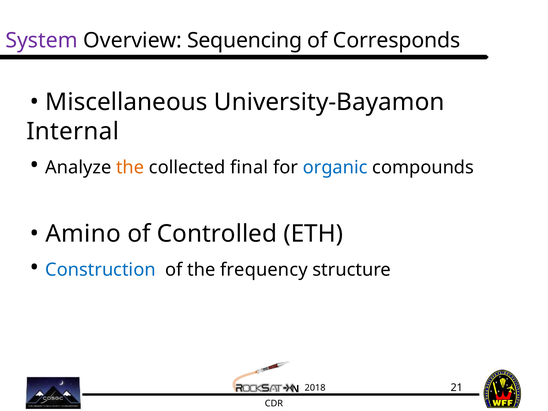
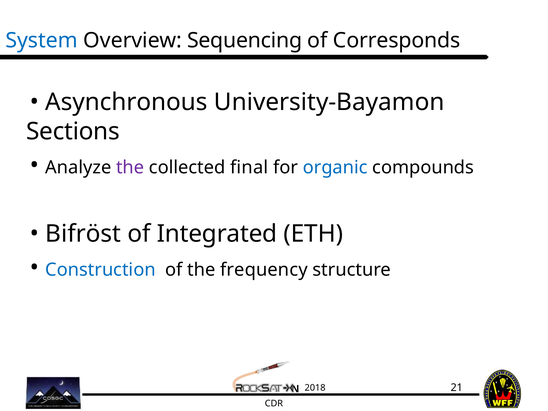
System colour: purple -> blue (42, 40)
Miscellaneous: Miscellaneous -> Asynchronous (126, 102)
Internal: Internal -> Sections (73, 131)
the colour: orange -> purple (130, 168)
Amino: Amino -> Bifröst (83, 234)
Controlled: Controlled -> Integrated (217, 234)
